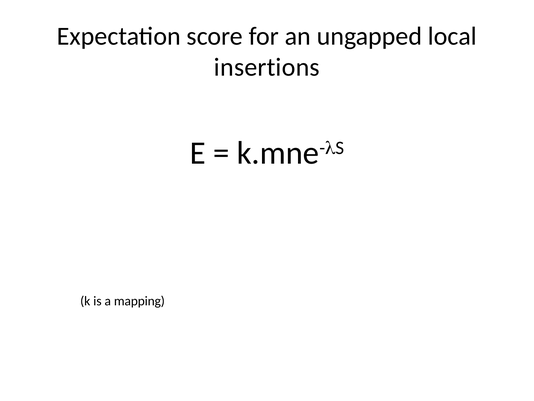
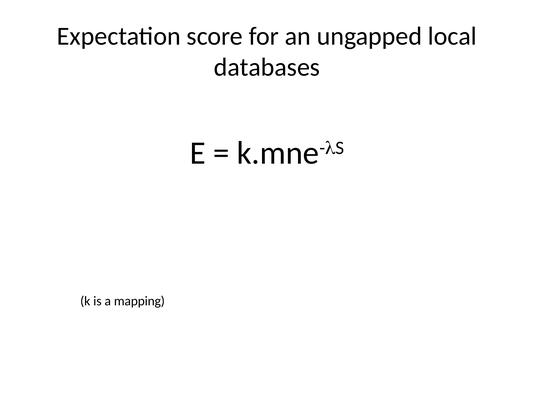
insertions: insertions -> databases (267, 67)
